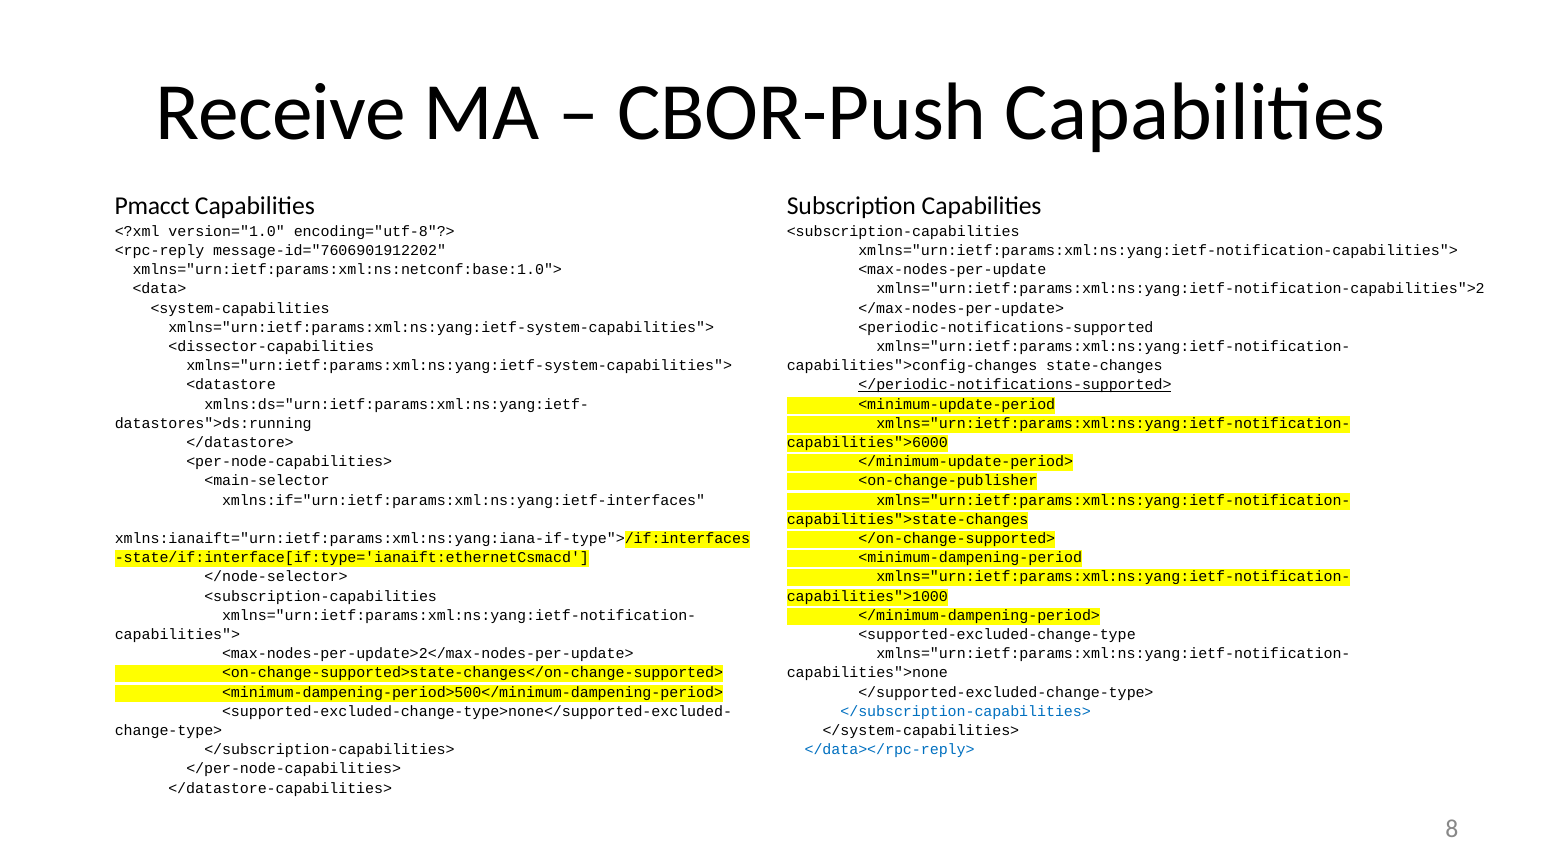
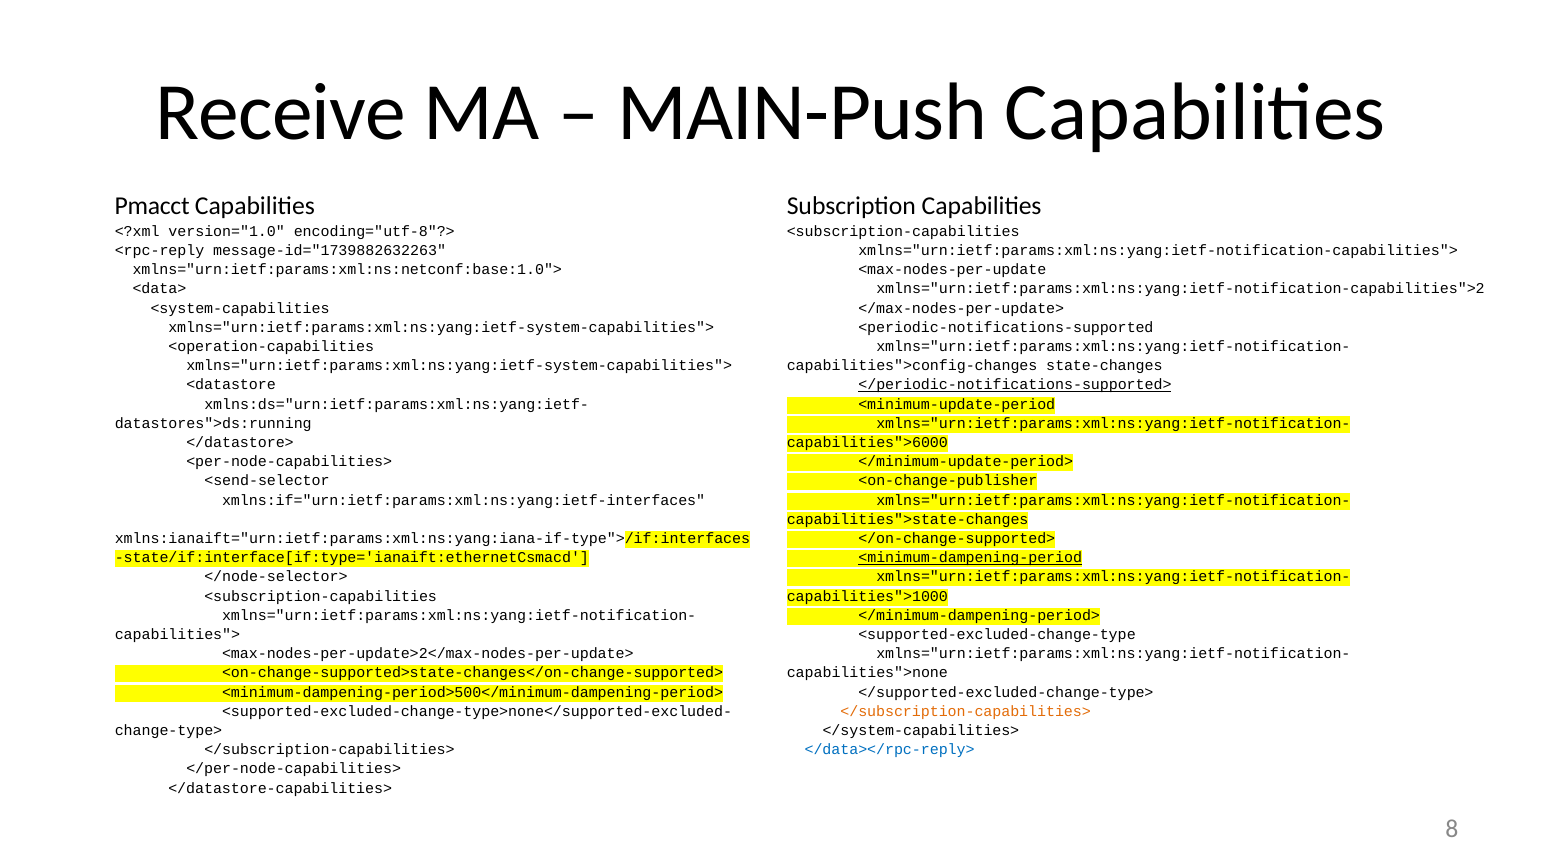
CBOR-Push: CBOR-Push -> MAIN-Push (802, 113)
message-id="7606901912202: message-id="7606901912202 -> message-id="1739882632263 (330, 251)
<dissector-capabilities: <dissector-capabilities -> <operation-capabilities (271, 347)
<main-selector: <main-selector -> <send-selector (267, 481)
<minimum-dampening-period underline: none -> present (970, 558)
</subscription-capabilities> colour: blue -> orange (966, 711)
